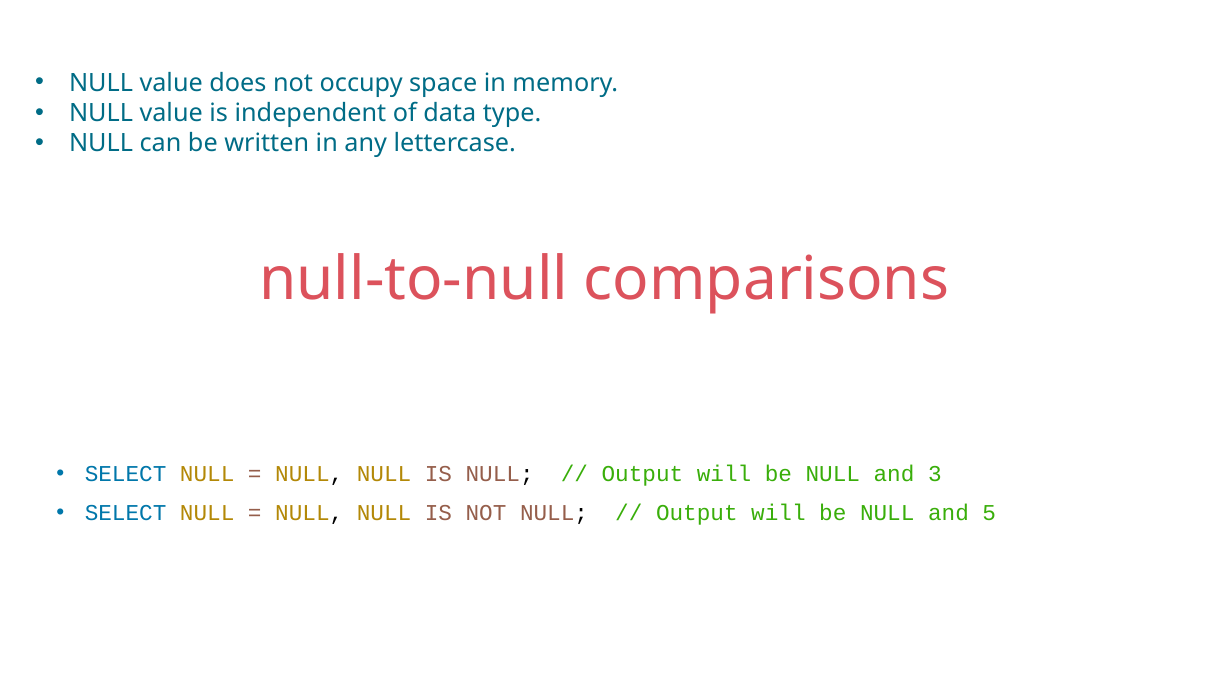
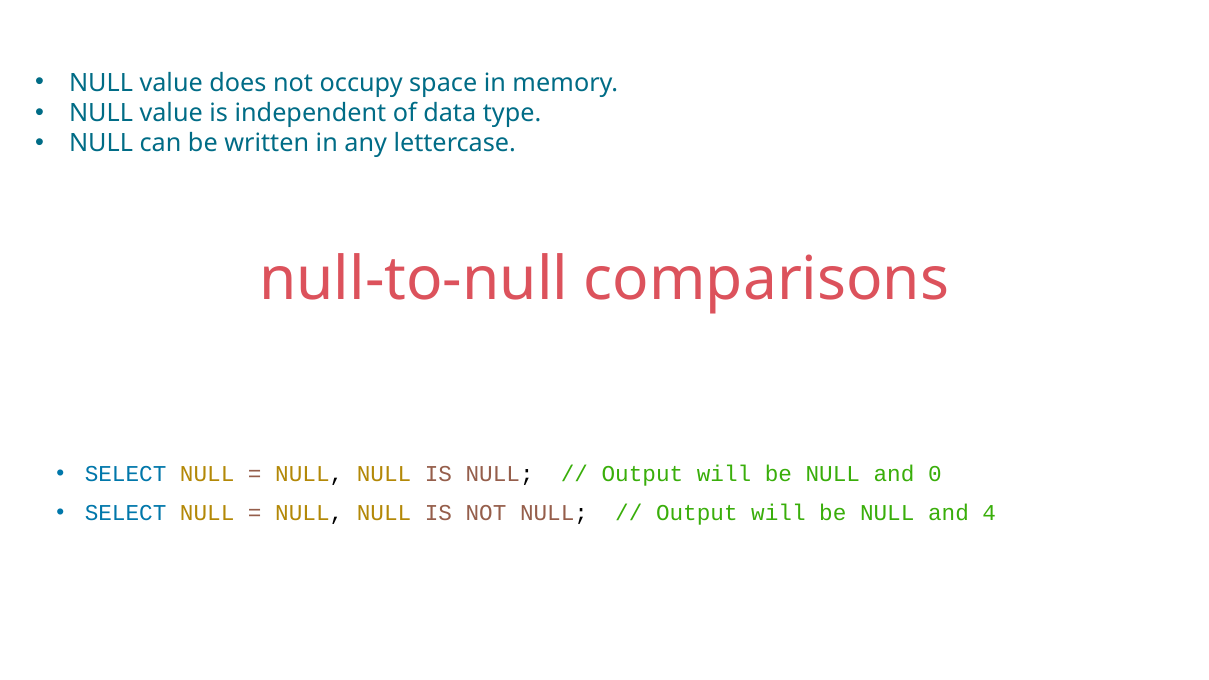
3: 3 -> 0 (935, 474)
5: 5 -> 4 (989, 513)
